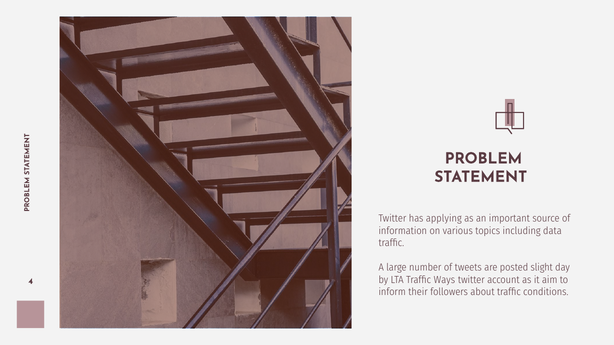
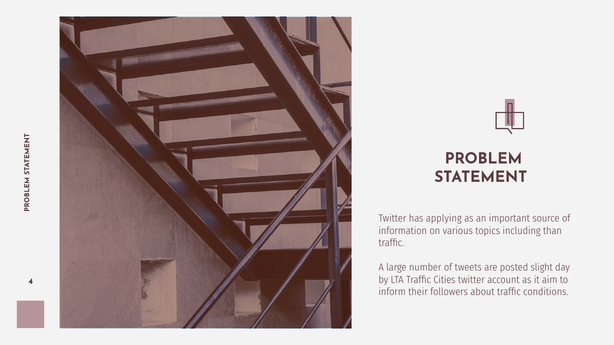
data: data -> than (552, 231)
Ways: Ways -> Cities (445, 280)
